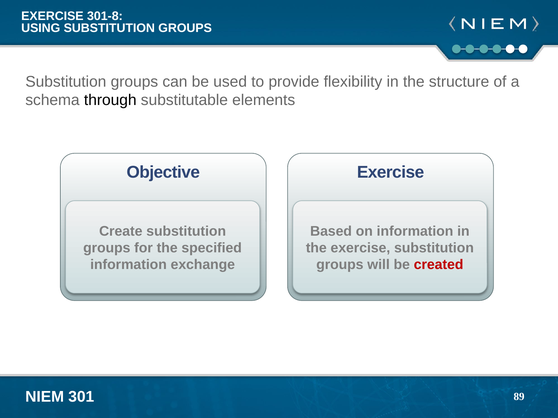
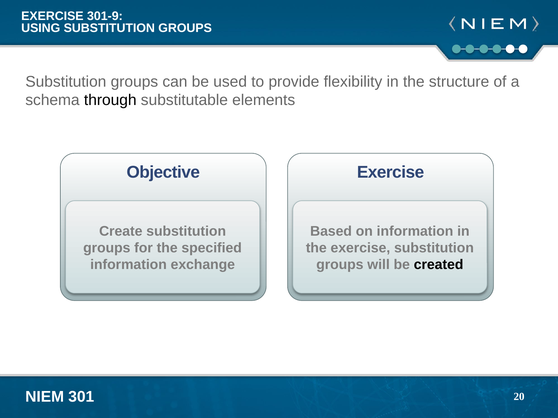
301-8: 301-8 -> 301-9 (105, 16)
created colour: red -> black (439, 265)
89: 89 -> 20 (519, 397)
